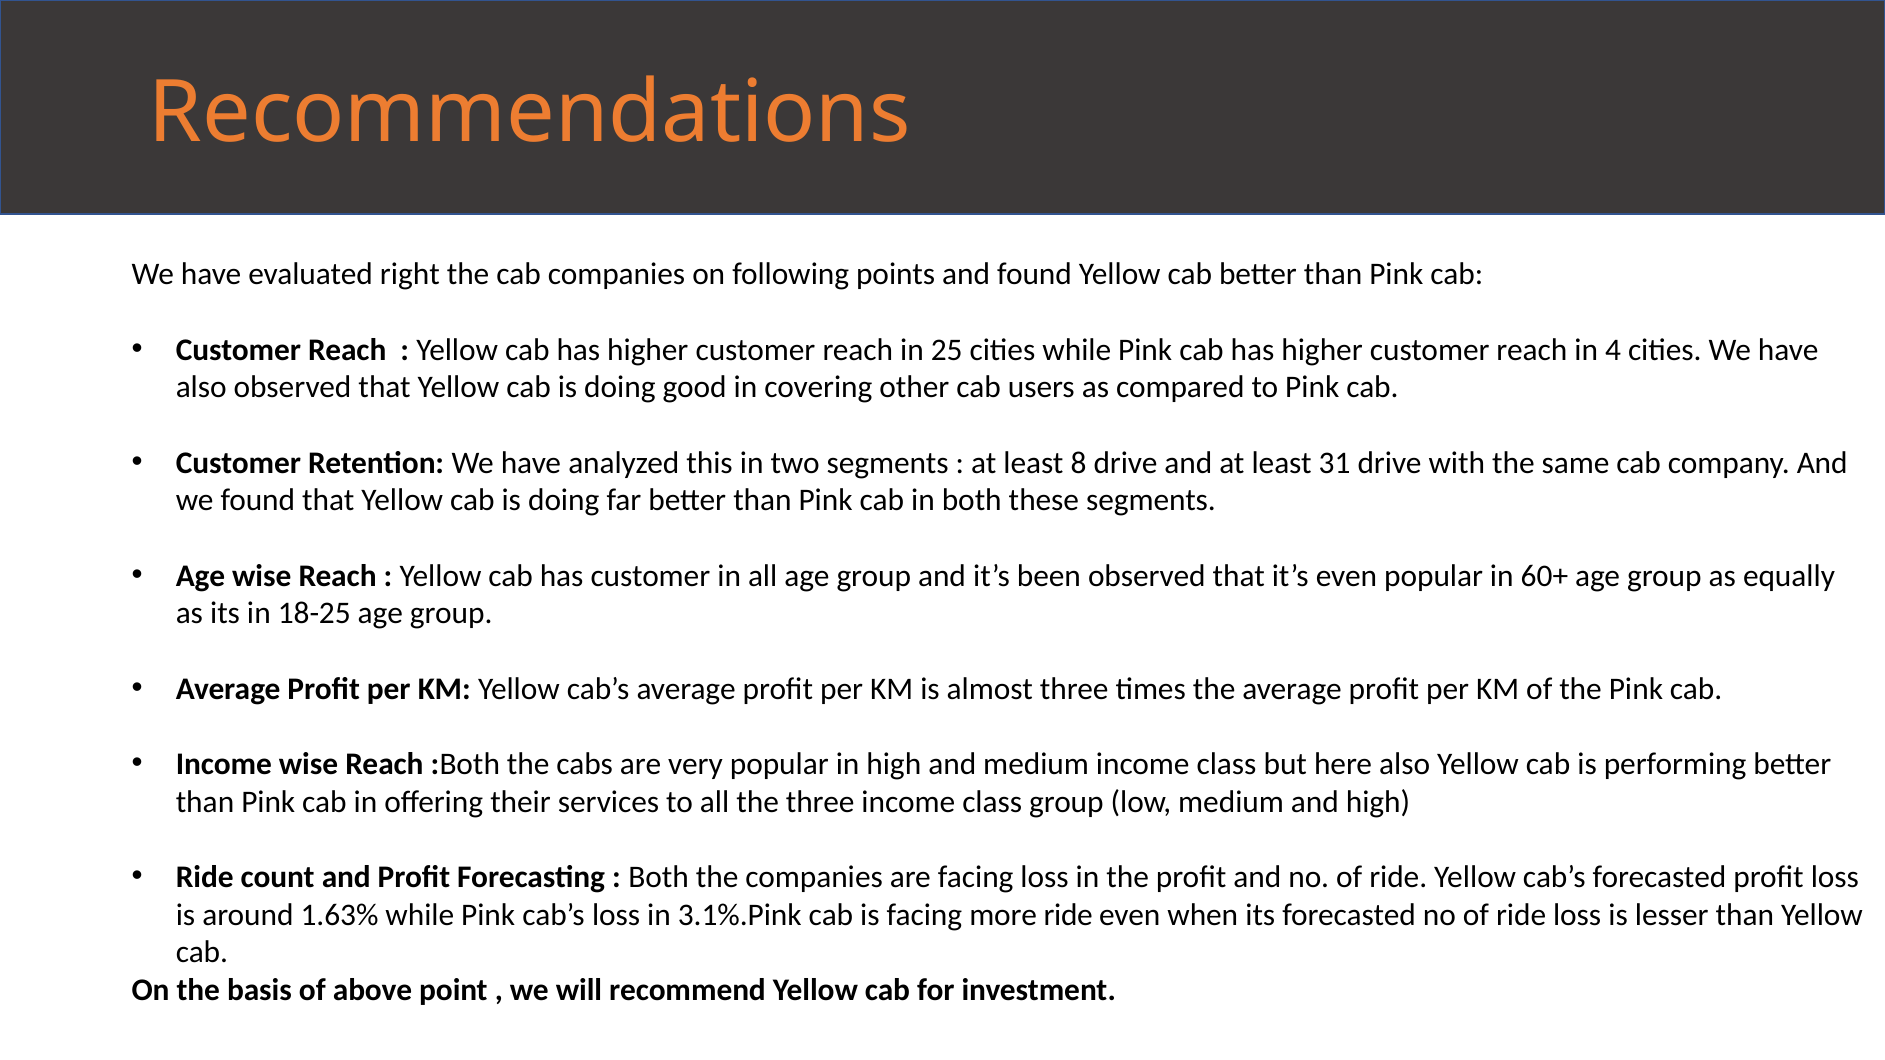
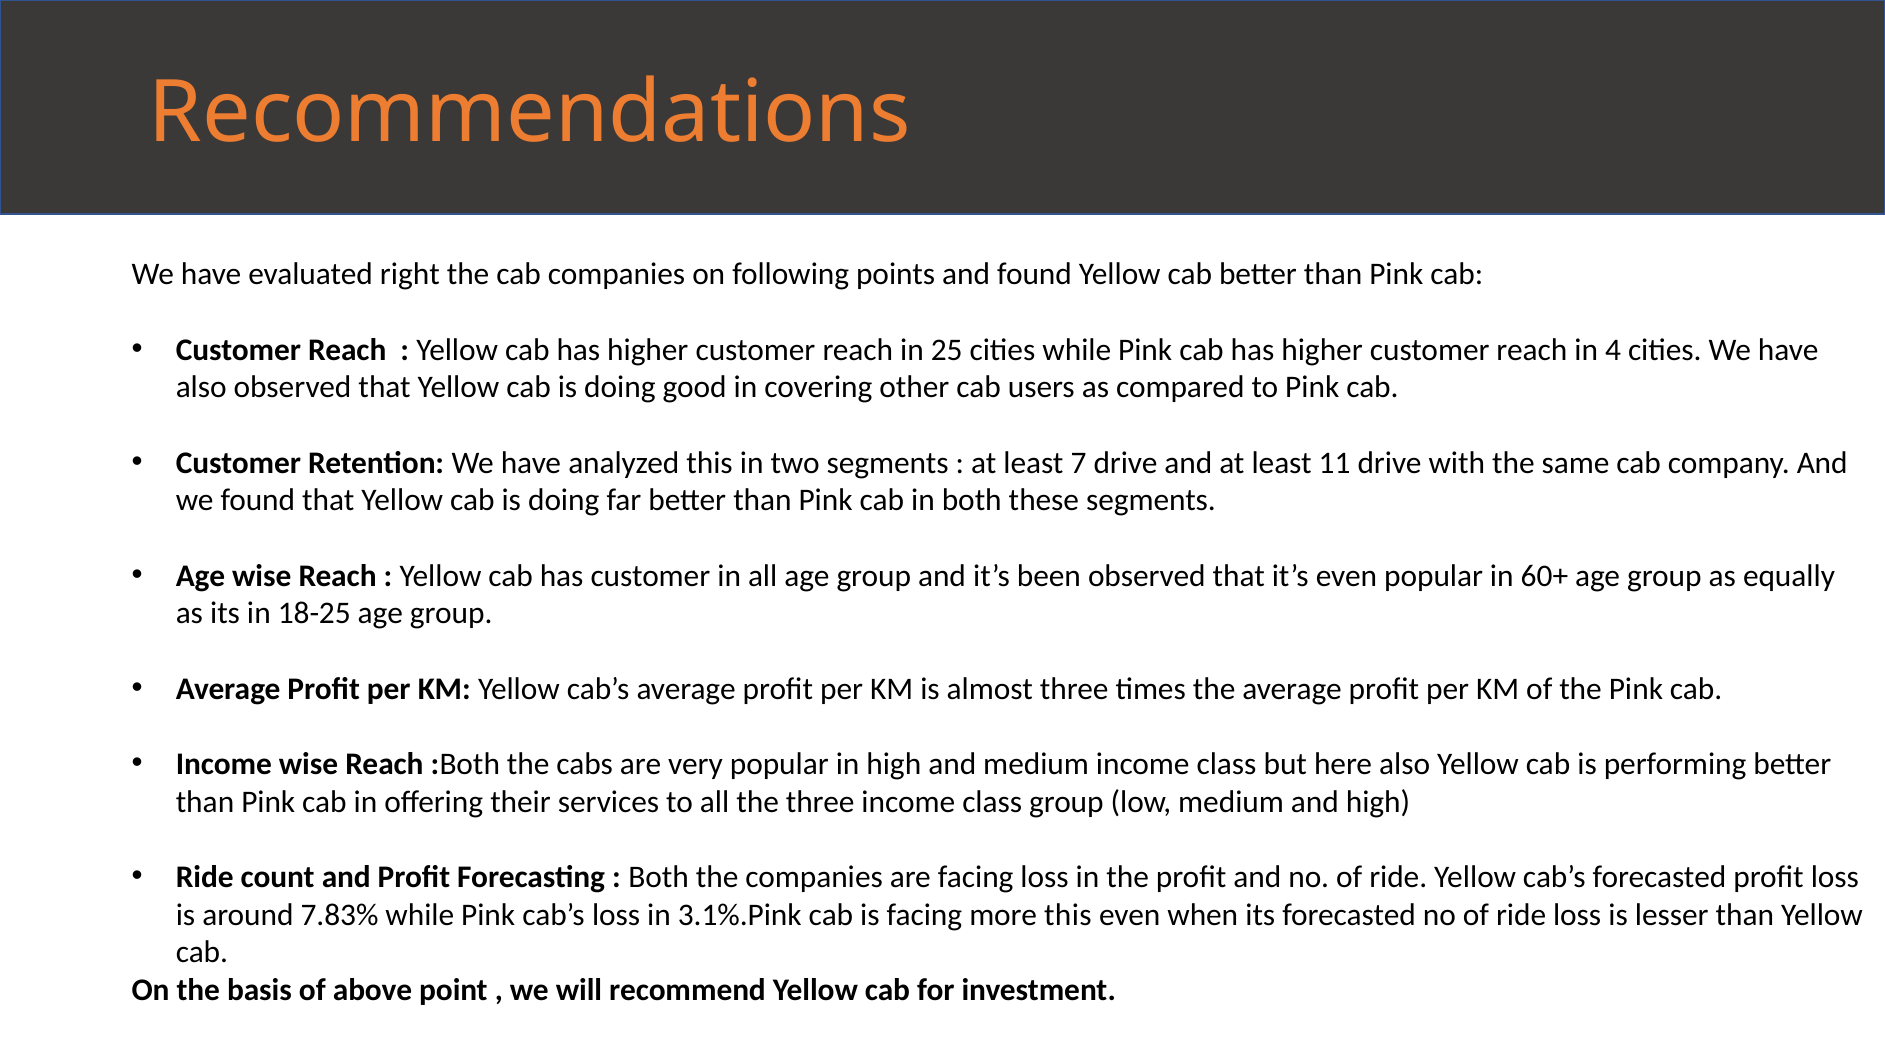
8: 8 -> 7 (1078, 463)
31: 31 -> 11 (1335, 463)
1.63%: 1.63% -> 7.83% (340, 915)
more ride: ride -> this (1068, 915)
